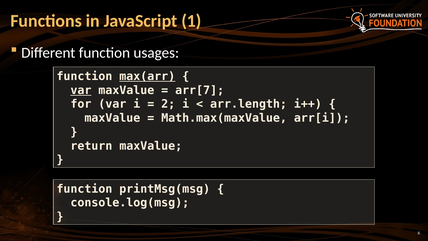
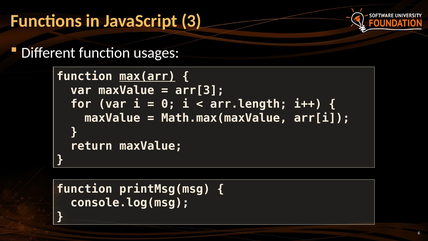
1: 1 -> 3 (191, 21)
var underline: present -> none (81, 90)
arr[7: arr[7 -> arr[3 (200, 90)
2: 2 -> 0 (168, 104)
